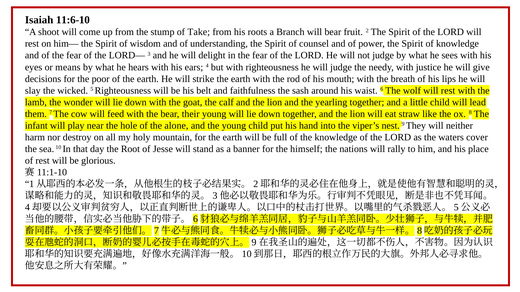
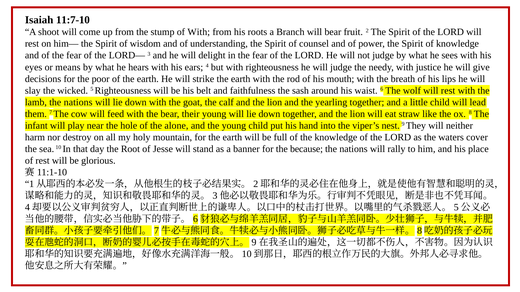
11:6-10: 11:6-10 -> 11:7-10 (73, 20)
of Take: Take -> With (199, 32)
lamb the wonder: wonder -> nations (78, 102)
himself: himself -> because (307, 149)
